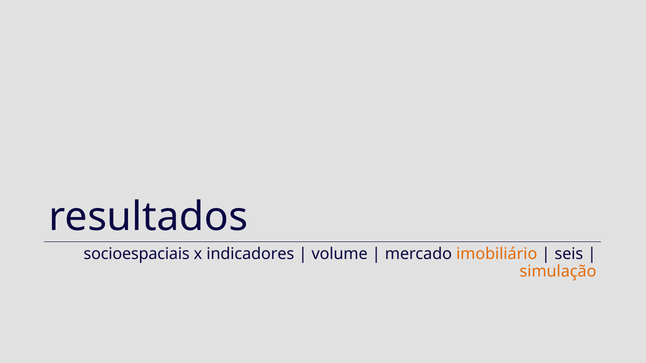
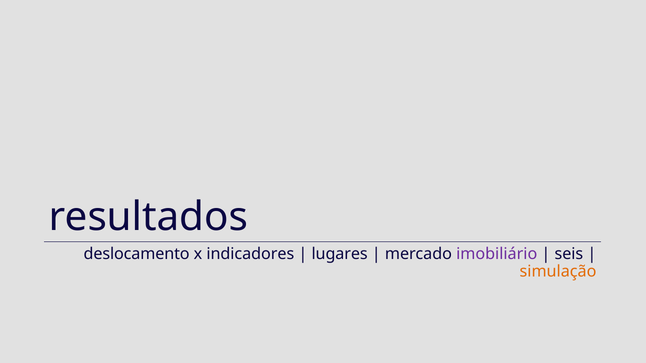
socioespaciais: socioespaciais -> deslocamento (137, 254)
volume: volume -> lugares (340, 254)
imobiliário colour: orange -> purple (497, 254)
